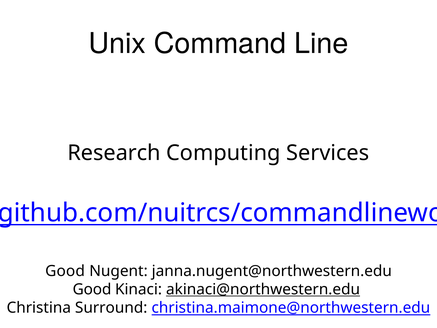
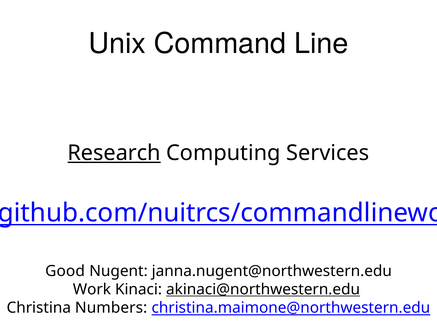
Research underline: none -> present (114, 153)
Good: Good -> Work (92, 289)
Surround: Surround -> Numbers (111, 308)
